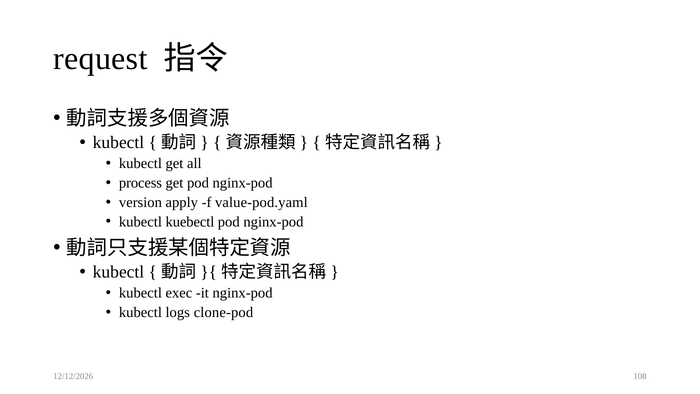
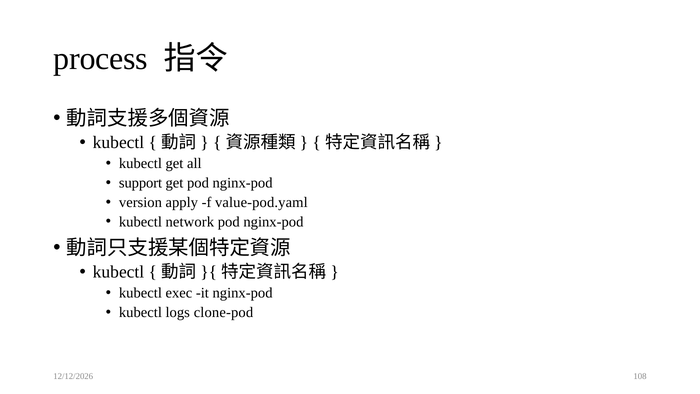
request: request -> process (101, 59)
process: process -> support (141, 183)
kuebectl: kuebectl -> network (190, 222)
